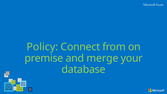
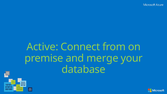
Policy: Policy -> Active (42, 47)
